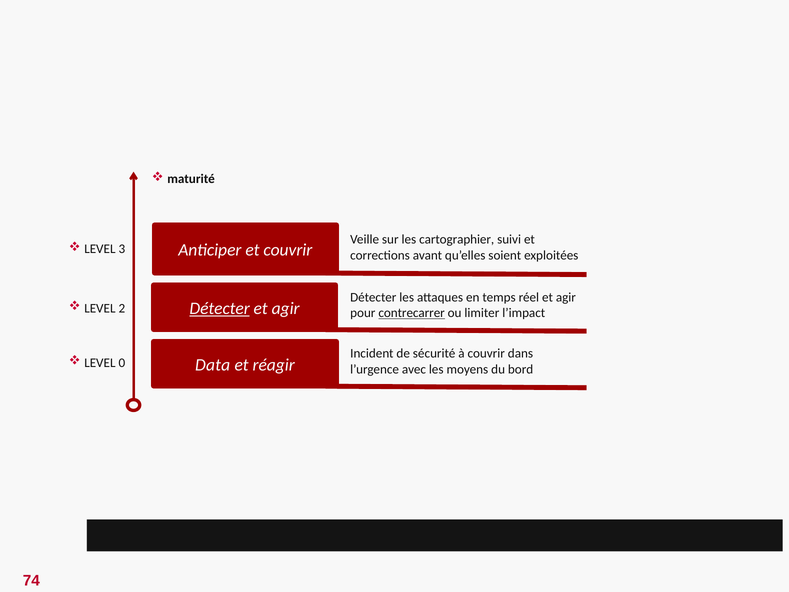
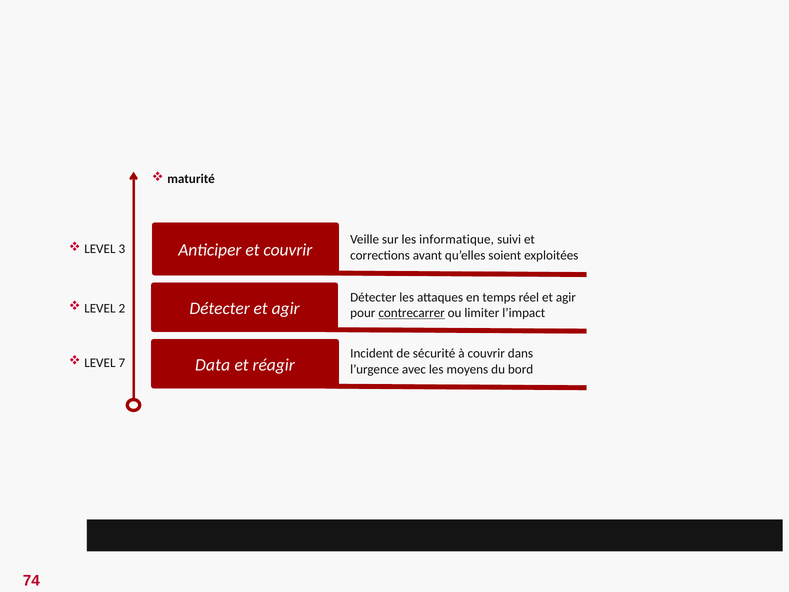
cartographier: cartographier -> informatique (457, 239)
Détecter underline: present -> none (220, 308)
0: 0 -> 7 (122, 363)
